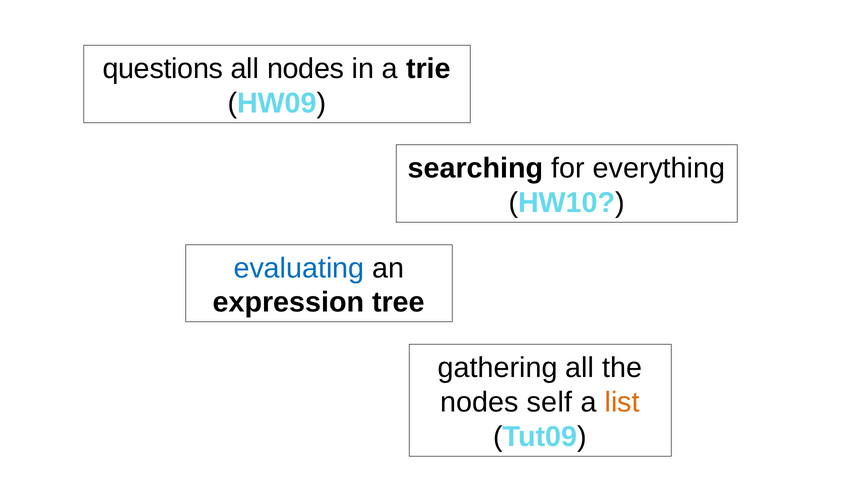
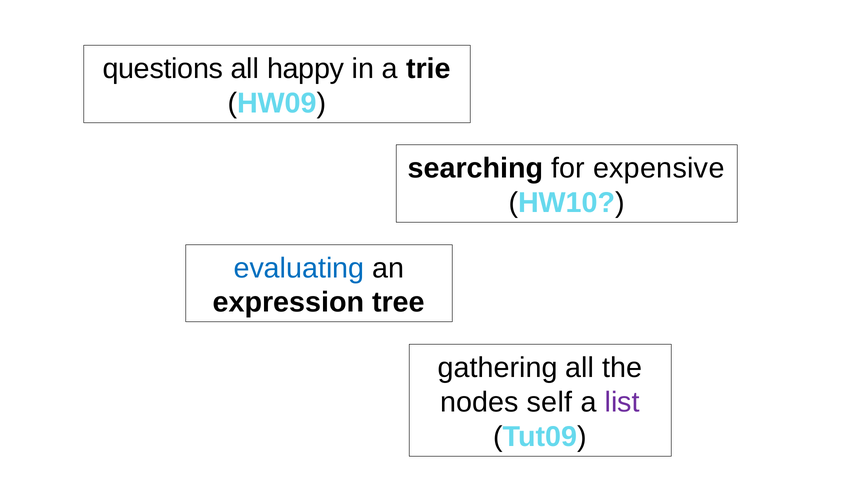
all nodes: nodes -> happy (306, 69)
everything: everything -> expensive (659, 169)
list colour: orange -> purple (622, 403)
